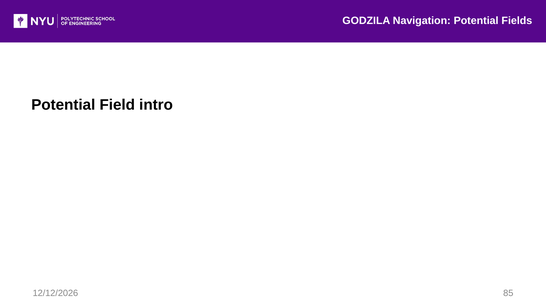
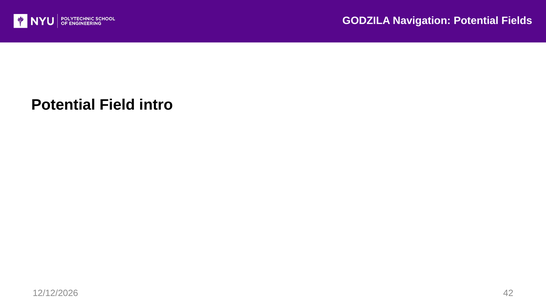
85: 85 -> 42 (508, 293)
